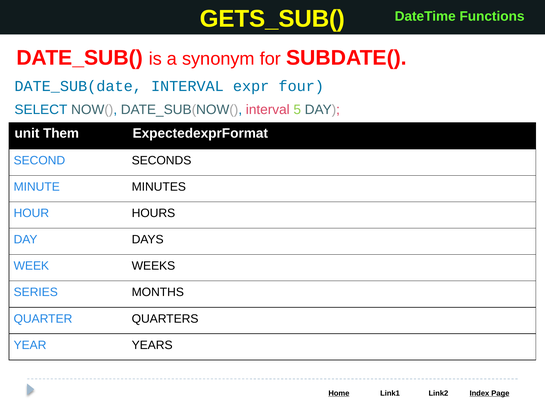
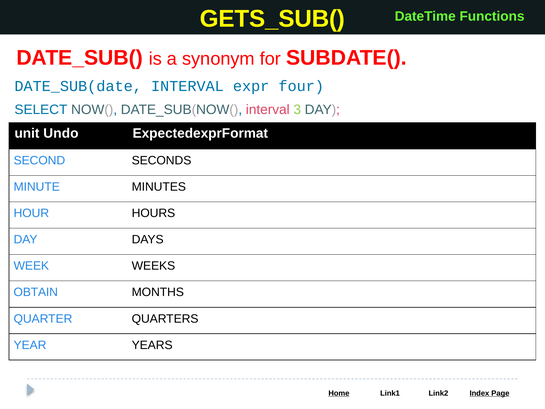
5: 5 -> 3 (297, 110)
Them: Them -> Undo (61, 133)
SERIES: SERIES -> OBTAIN (36, 292)
